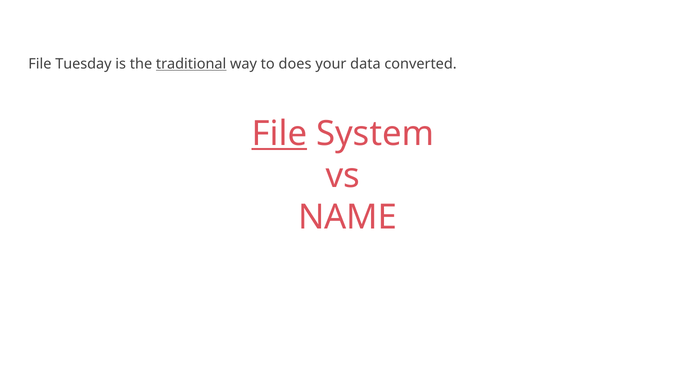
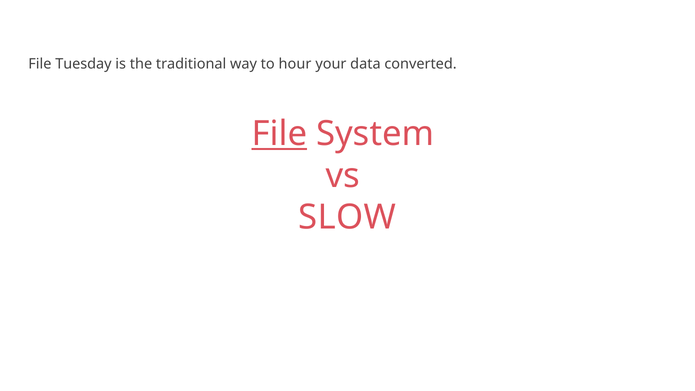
traditional underline: present -> none (191, 64)
does: does -> hour (295, 64)
NAME: NAME -> SLOW (347, 217)
